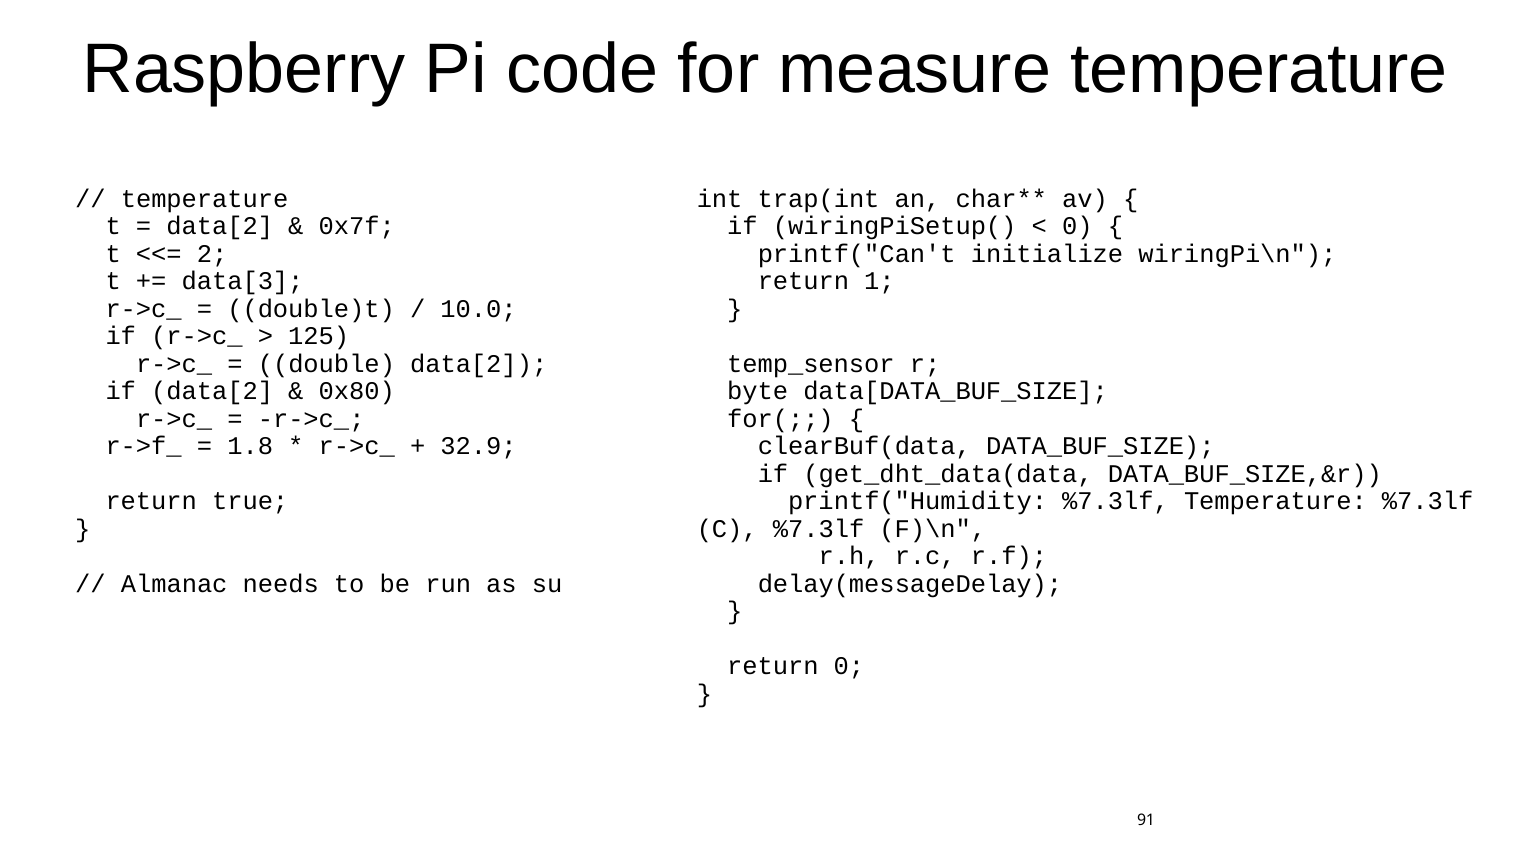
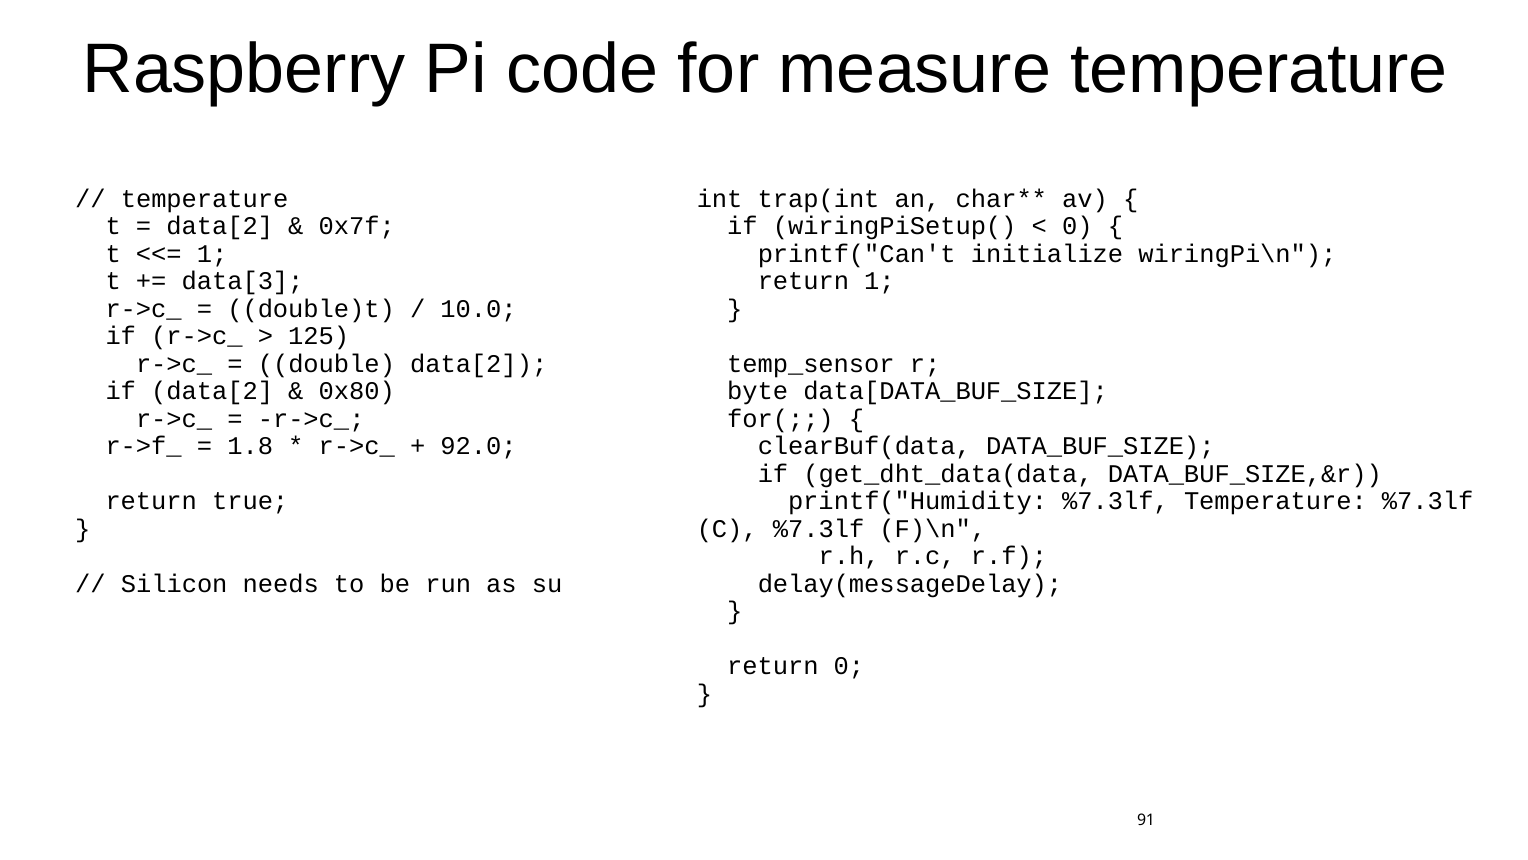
2: 2 -> 1 (212, 254)
32.9: 32.9 -> 92.0 (479, 446)
Almanac: Almanac -> Silicon (174, 584)
